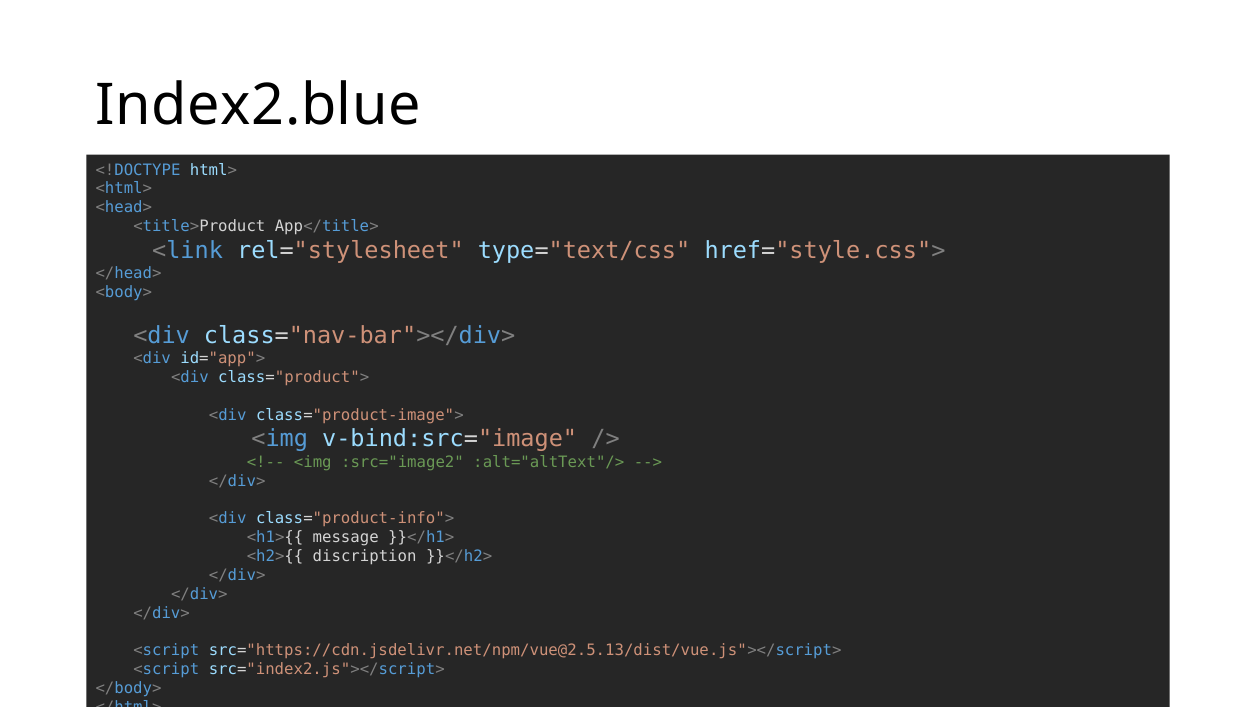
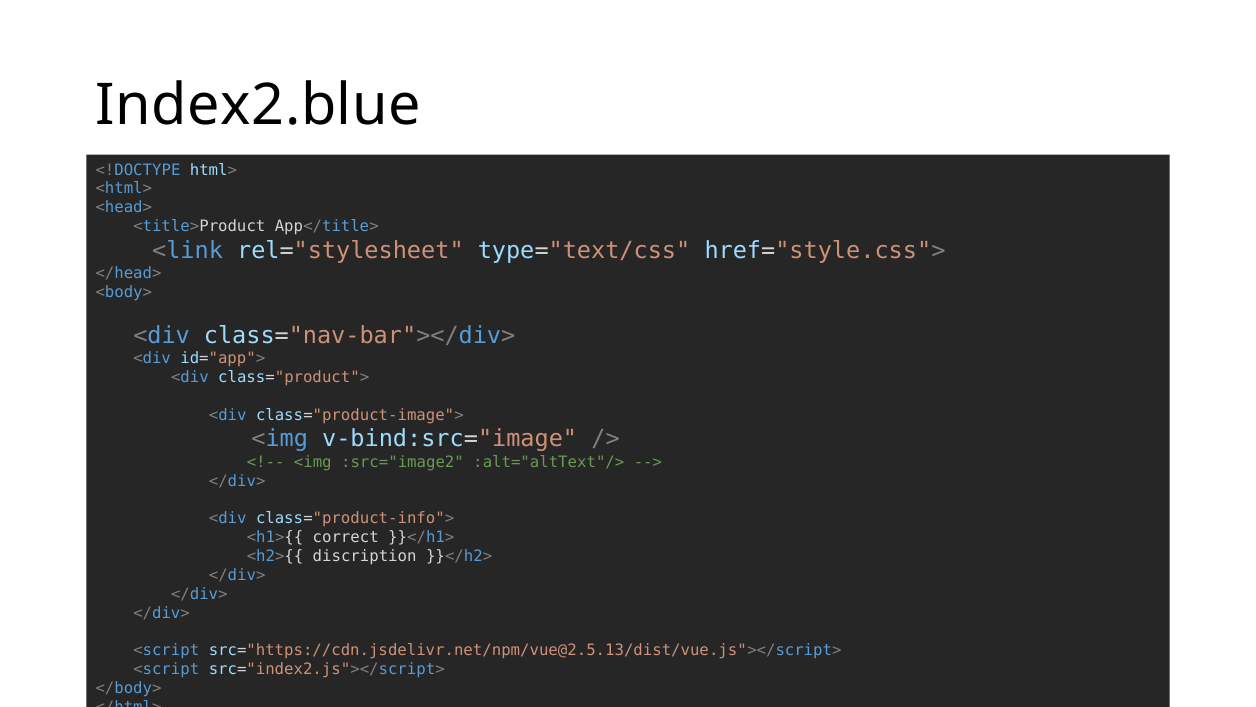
message: message -> correct (346, 537)
